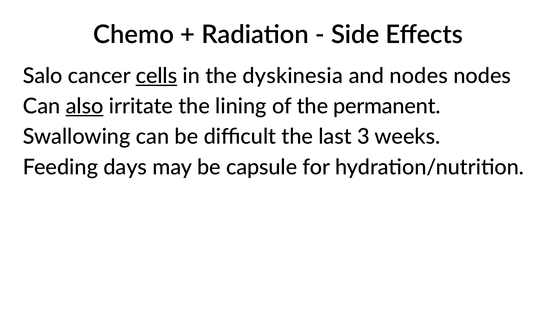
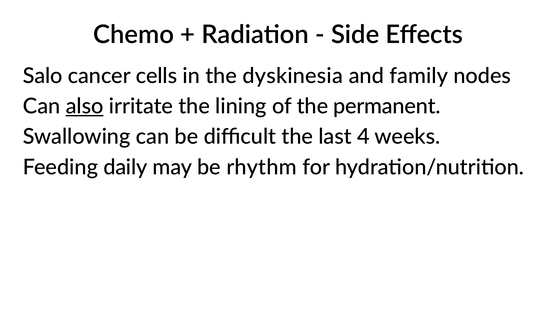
cells underline: present -> none (156, 76)
and nodes: nodes -> family (419, 76)
3: 3 -> 4 (363, 137)
days: days -> daily (125, 167)
capsule: capsule -> rhythm (262, 167)
